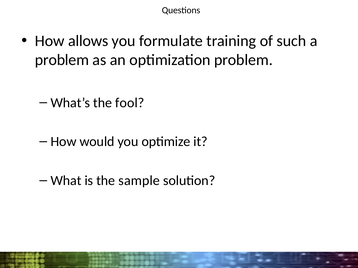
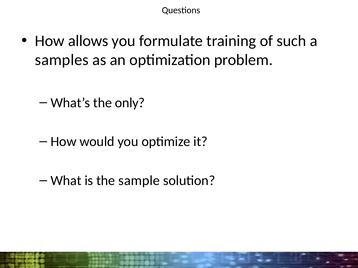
problem: problem -> samples (62, 60)
fool: fool -> only (130, 103)
